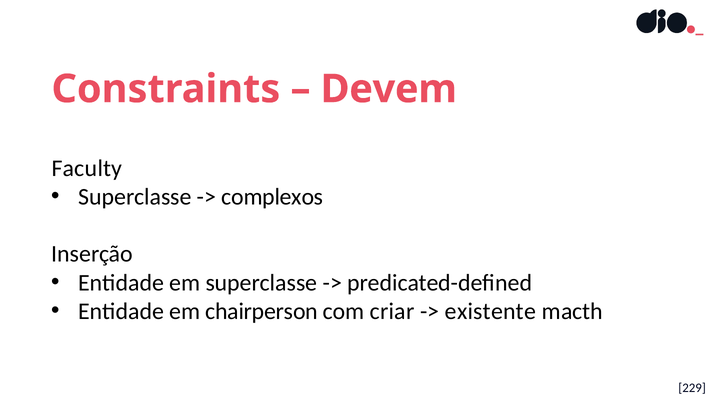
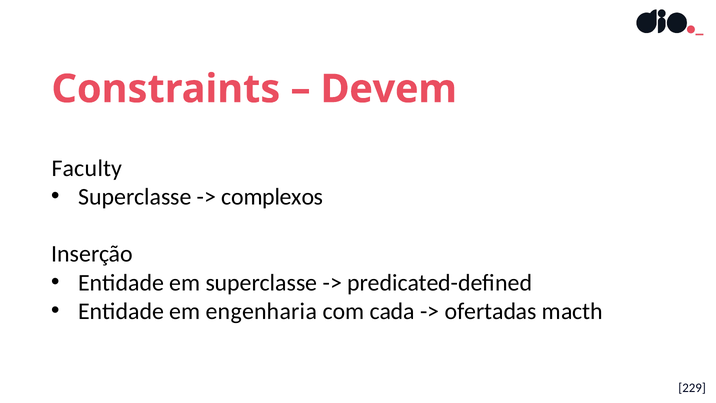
chairperson: chairperson -> engenharia (261, 311)
criar: criar -> cada (392, 311)
existente: existente -> ofertadas (491, 311)
